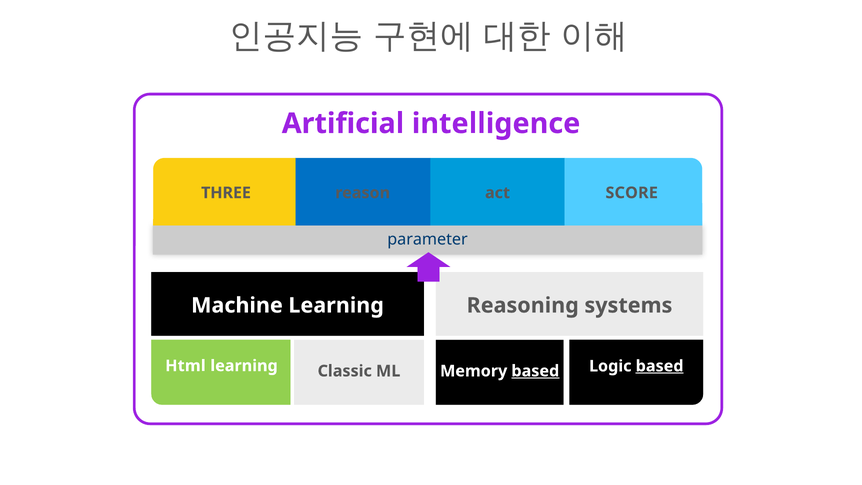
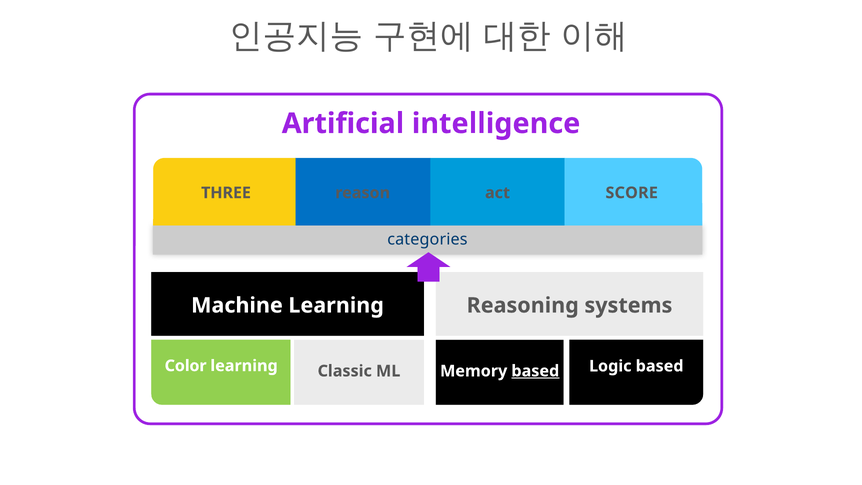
parameter: parameter -> categories (427, 240)
Html: Html -> Color (186, 366)
based underline: present -> none (660, 366)
